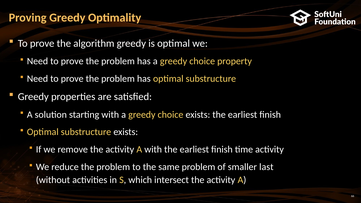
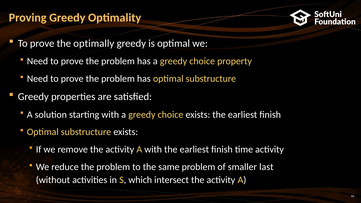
algorithm: algorithm -> optimally (94, 43)
